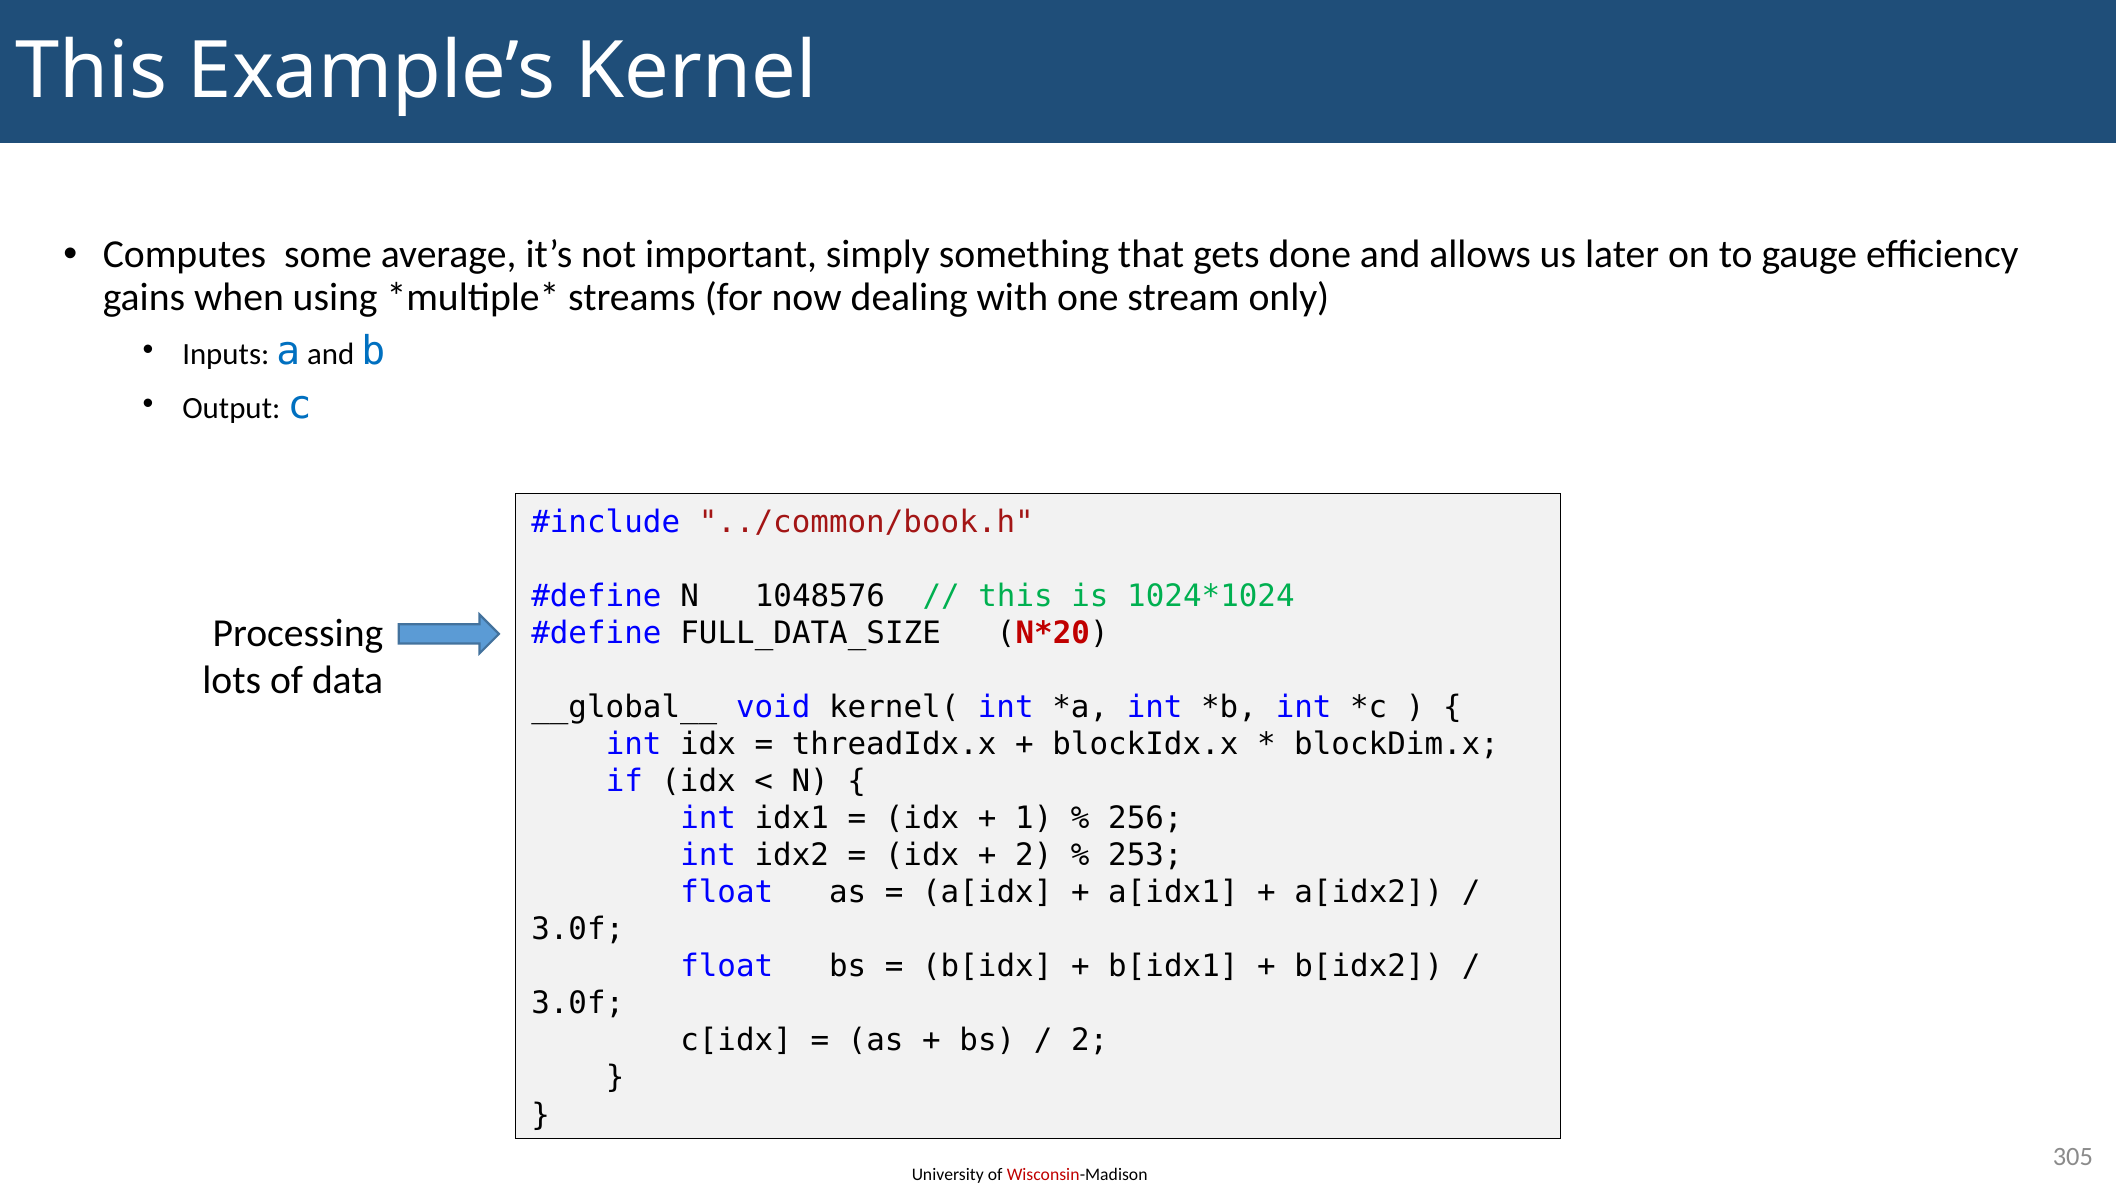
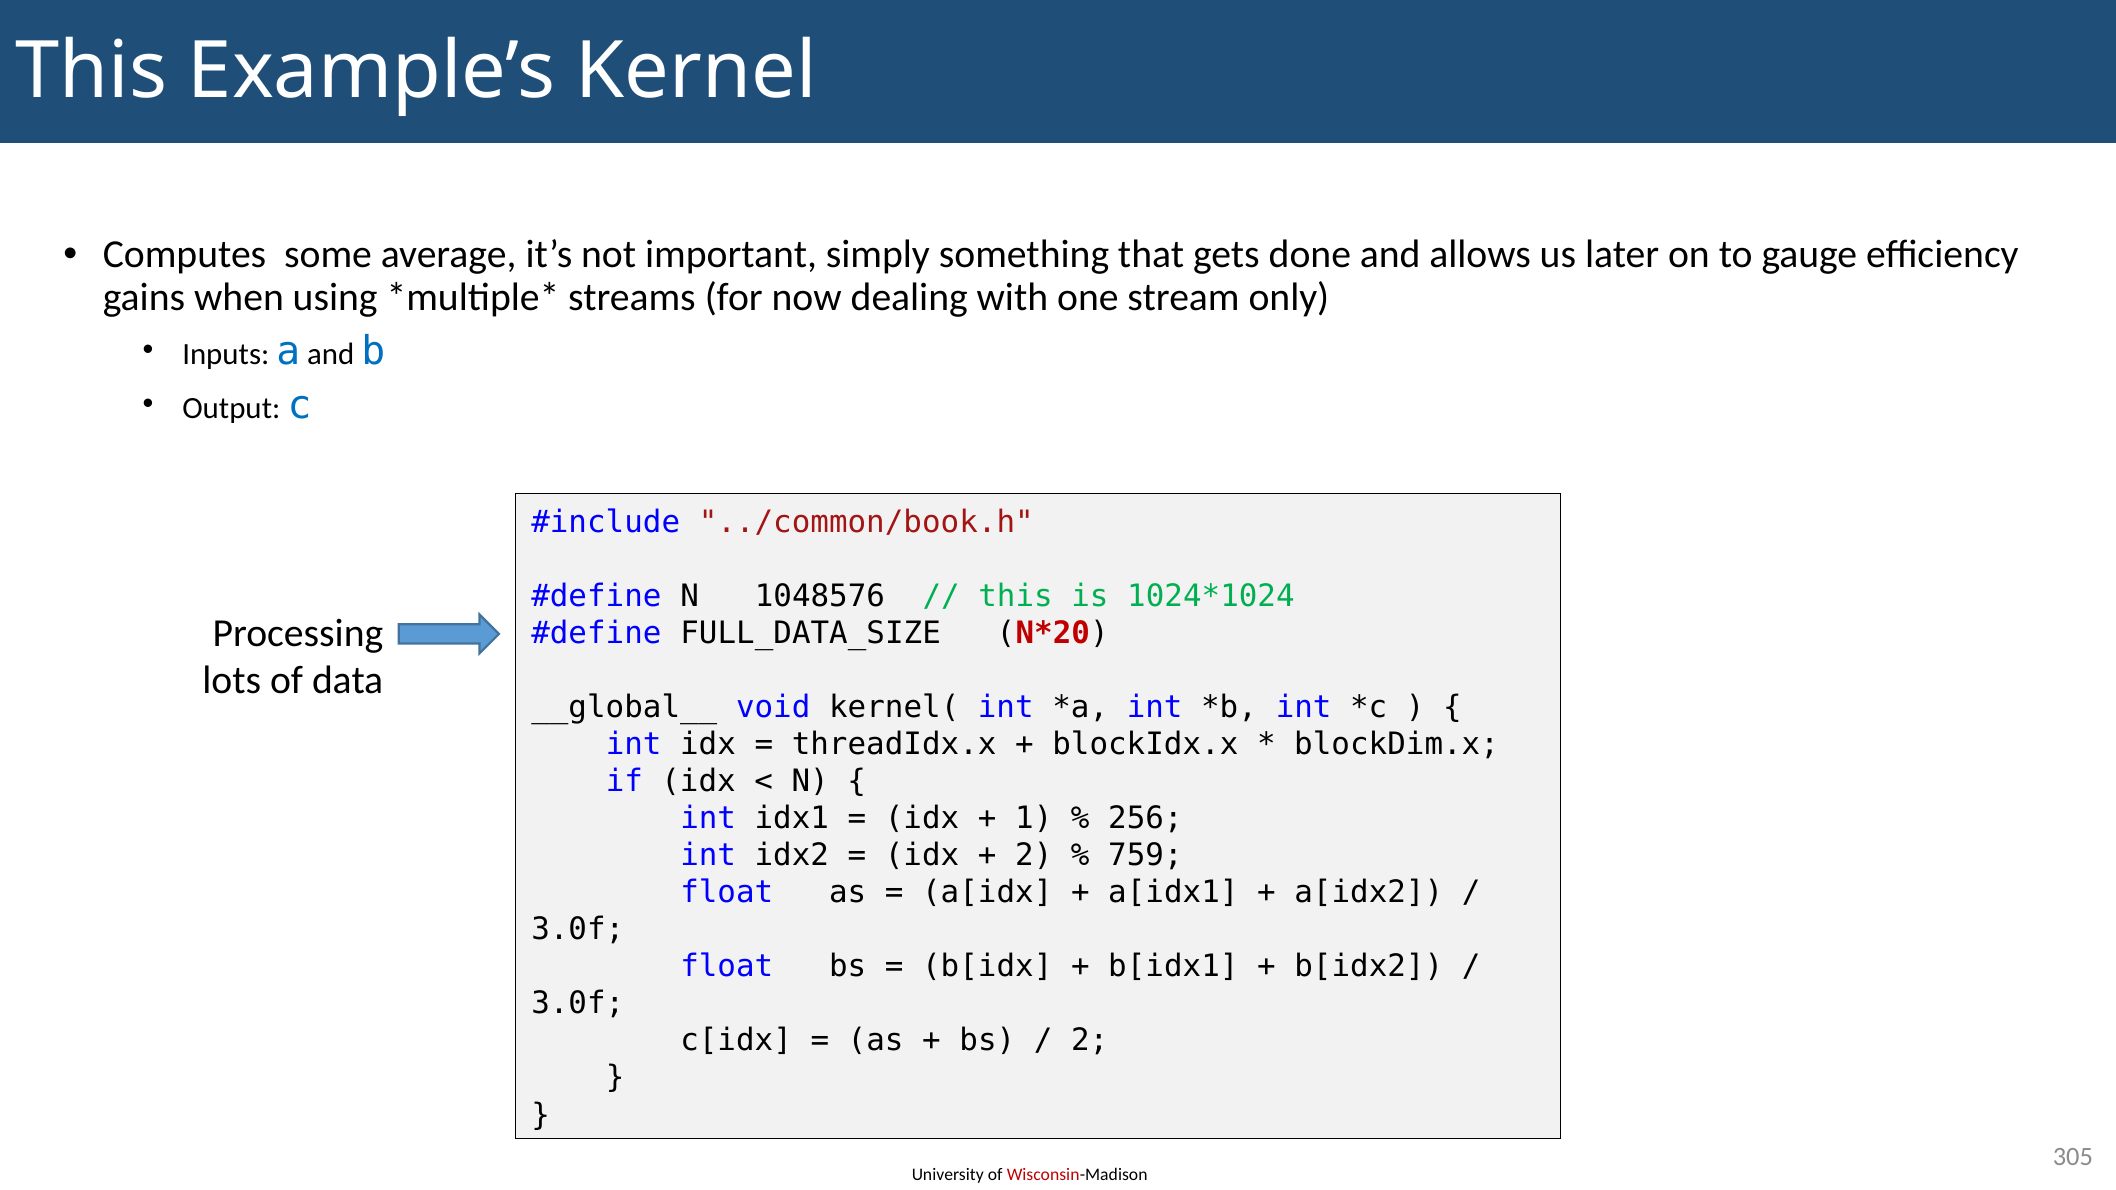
253: 253 -> 759 (1145, 856)
